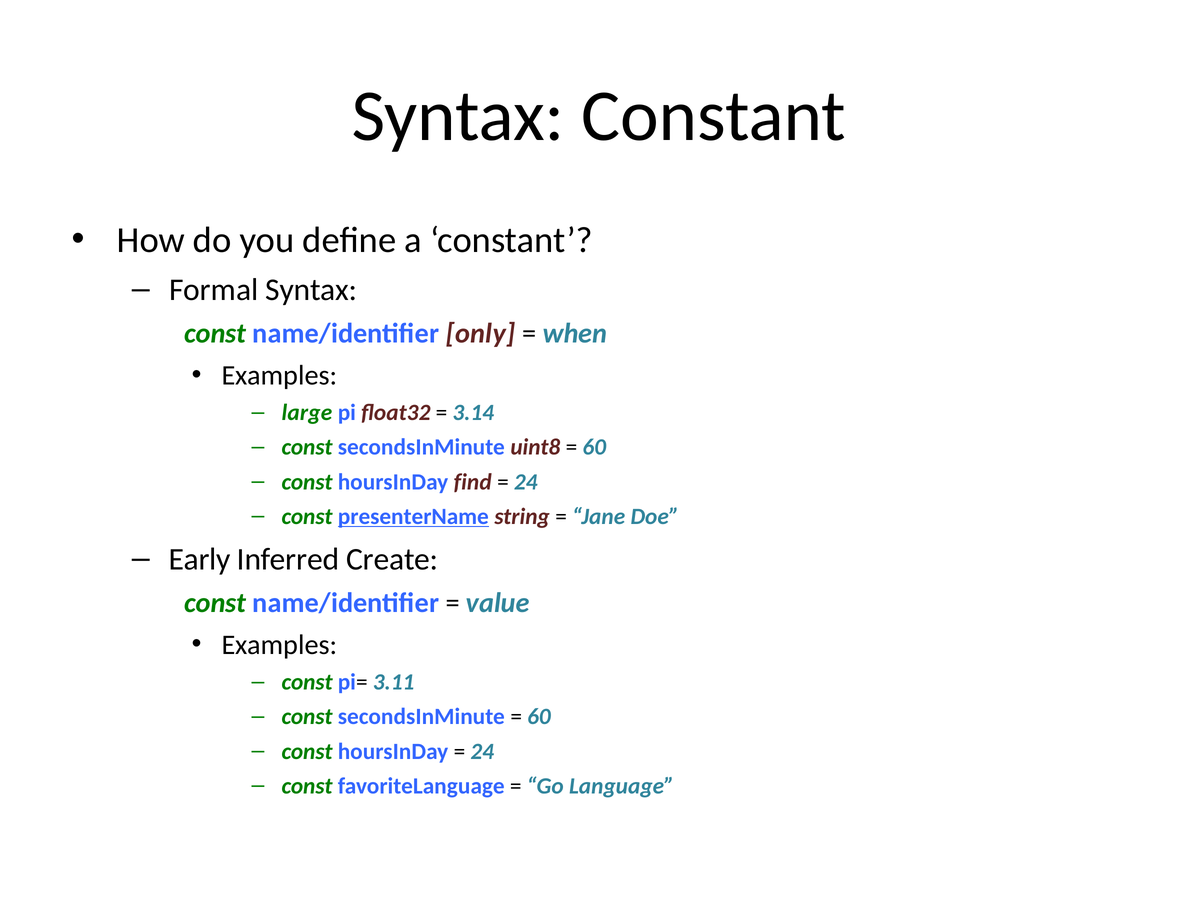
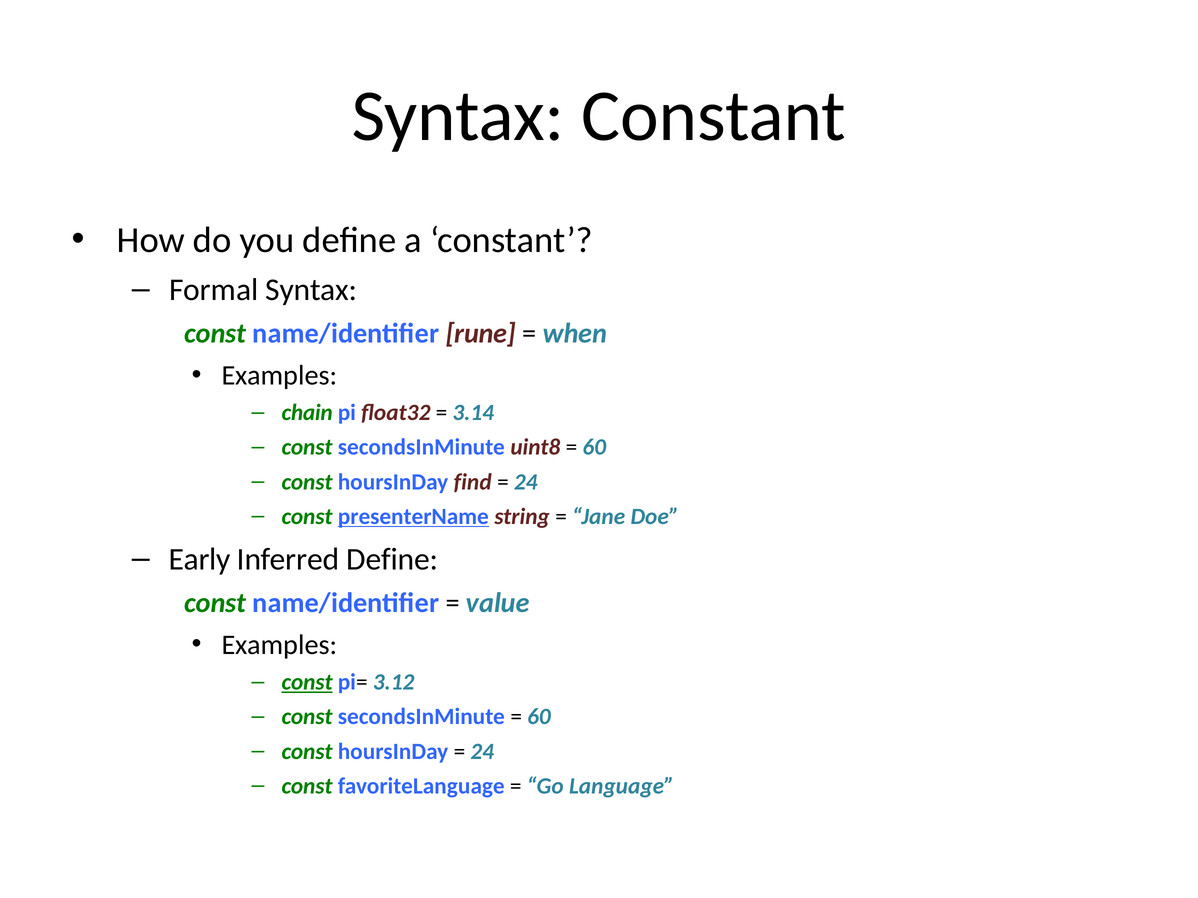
only: only -> rune (481, 334)
large: large -> chain (307, 413)
Inferred Create: Create -> Define (392, 560)
const underline: none -> present (307, 683)
3.11: 3.11 -> 3.12 (394, 683)
